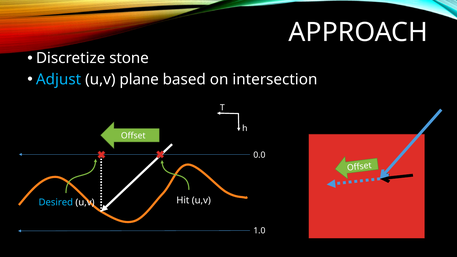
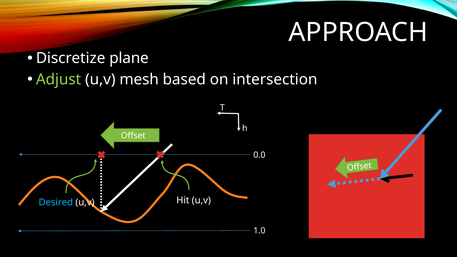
stone: stone -> plane (129, 58)
Adjust colour: light blue -> light green (59, 79)
plane: plane -> mesh (139, 79)
